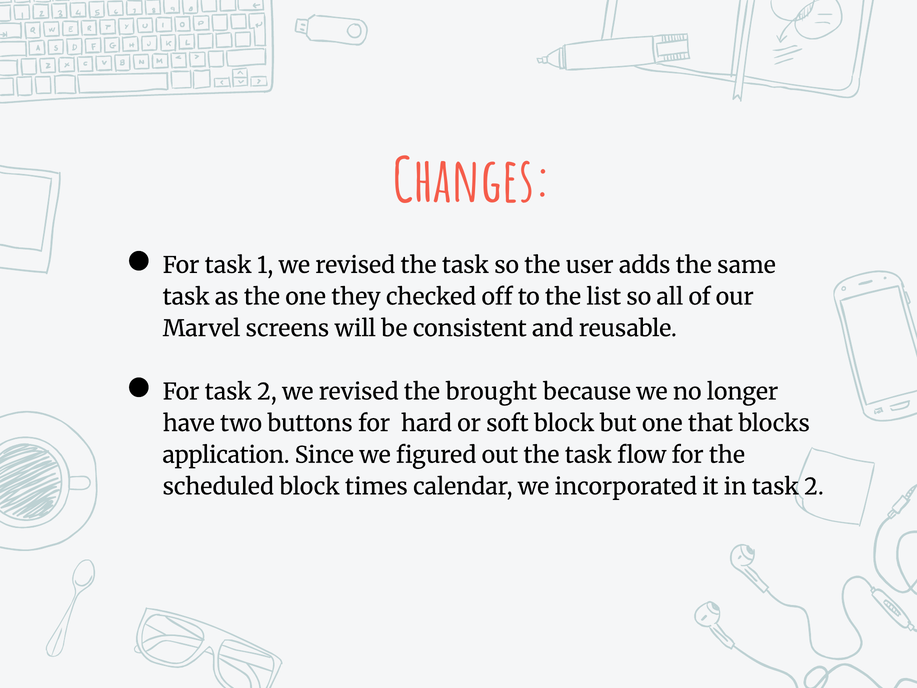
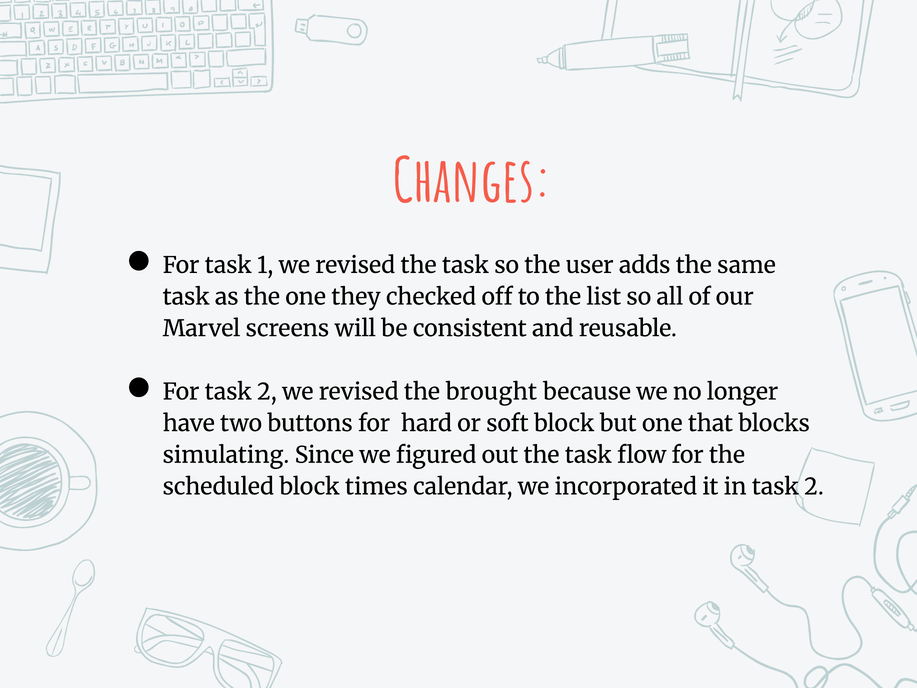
application: application -> simulating (226, 455)
